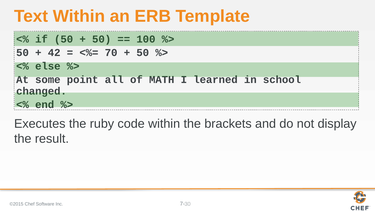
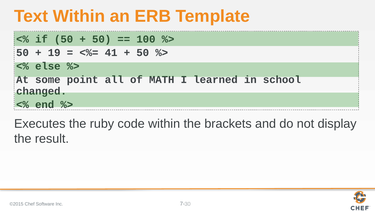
42: 42 -> 19 (54, 53)
70: 70 -> 41 (111, 53)
